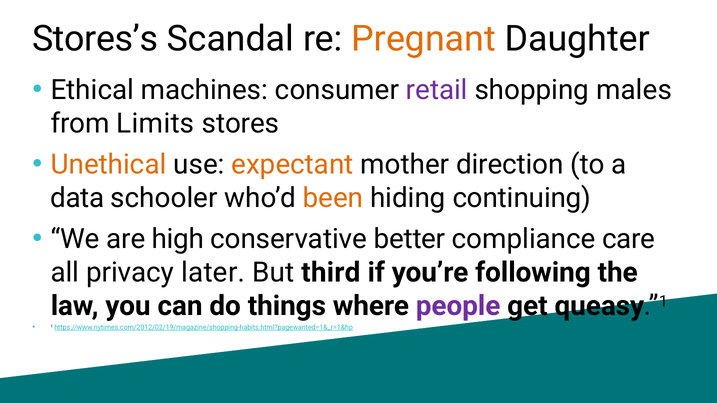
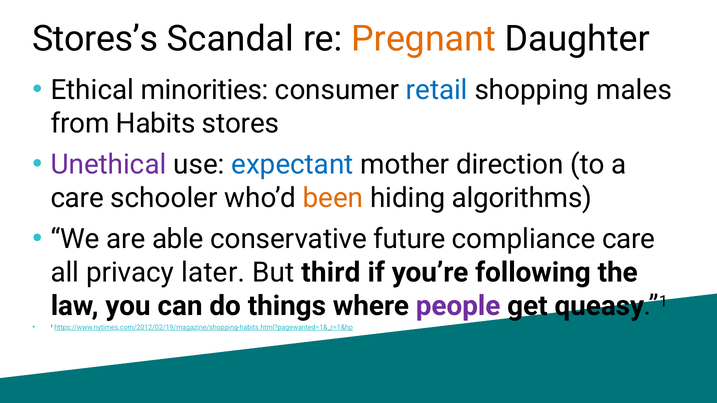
machines: machines -> minorities (205, 90)
retail colour: purple -> blue (437, 90)
Limits: Limits -> Habits (156, 124)
Unethical colour: orange -> purple (109, 165)
expectant colour: orange -> blue (292, 165)
data: data -> care (77, 198)
continuing: continuing -> algorithms (522, 198)
high: high -> able (178, 239)
better: better -> future (410, 239)
